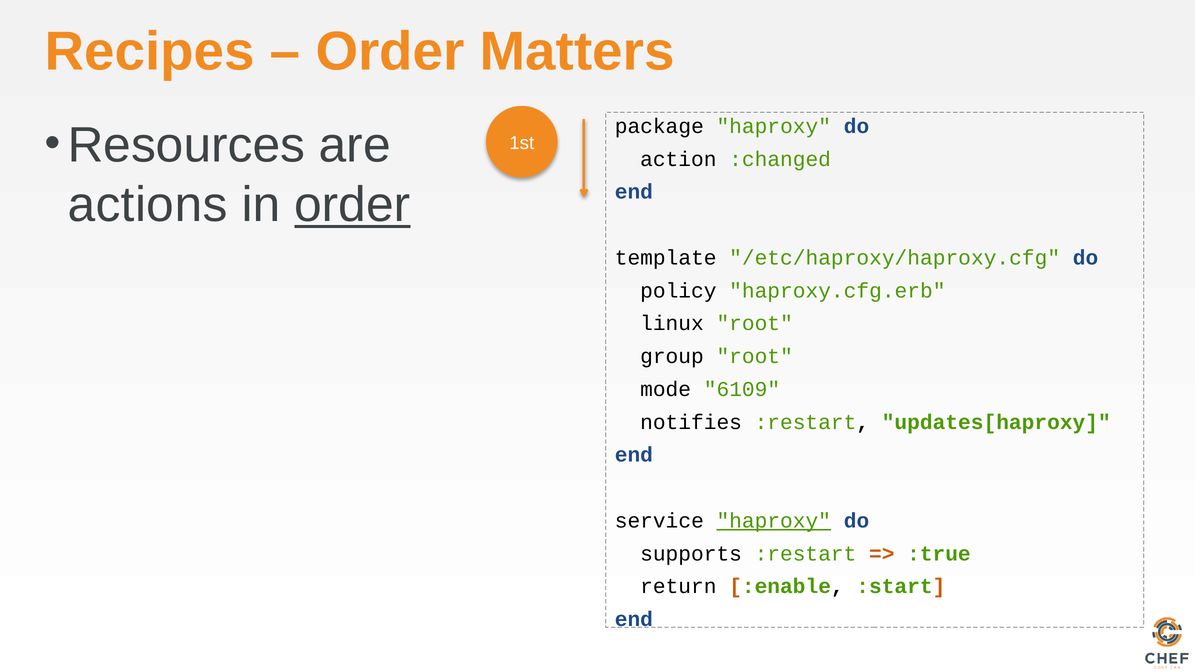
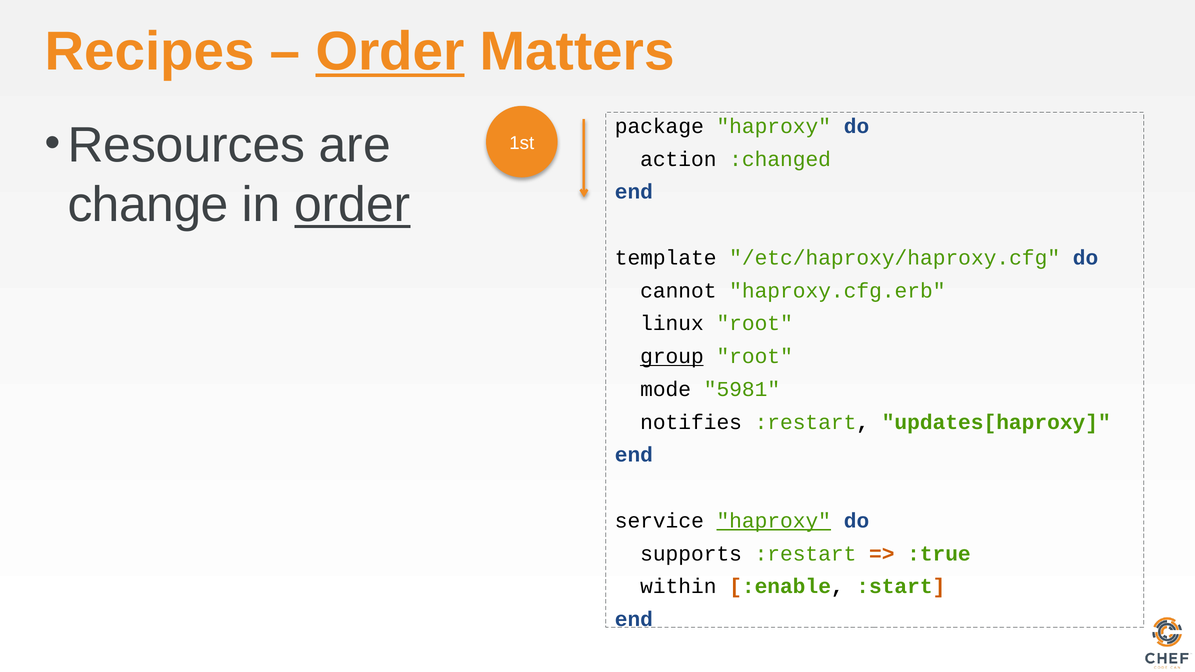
Order underline: none -> present (390, 52)
actions: actions -> change (148, 205)
policy: policy -> cannot (678, 291)
group underline: none -> present (672, 356)
6109: 6109 -> 5981 (742, 389)
return: return -> within (678, 587)
